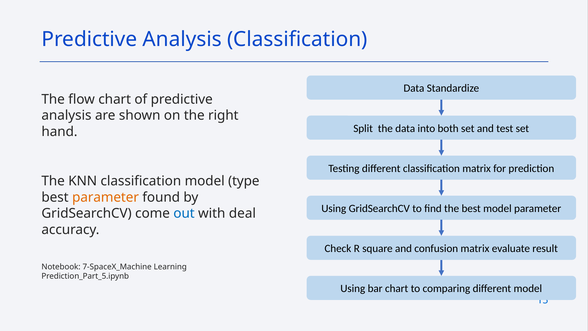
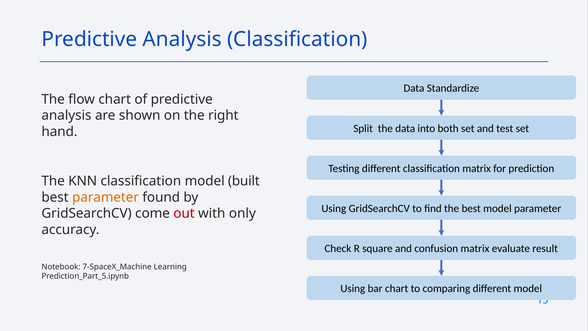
type: type -> built (244, 181)
out colour: blue -> red (184, 213)
deal: deal -> only (242, 213)
